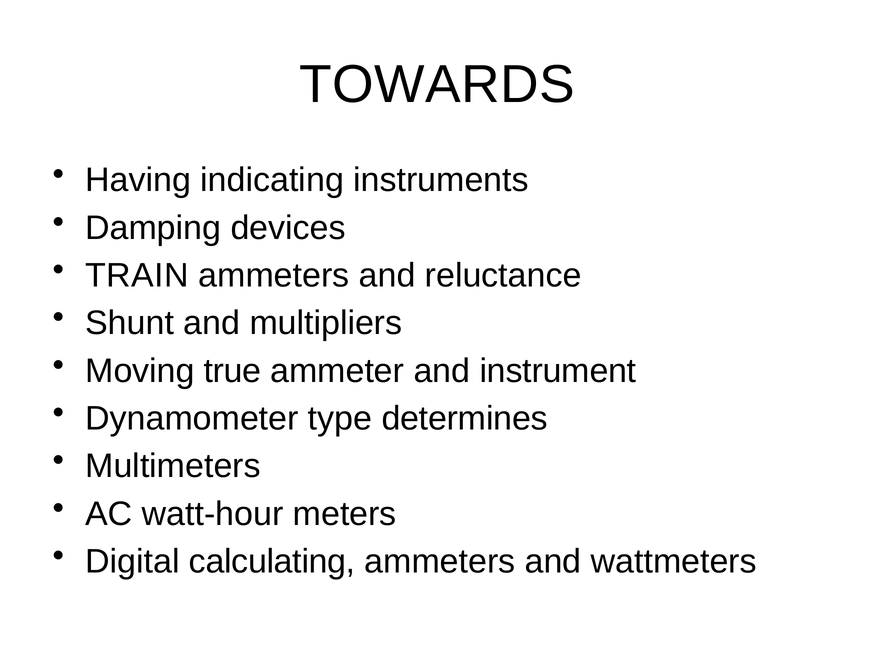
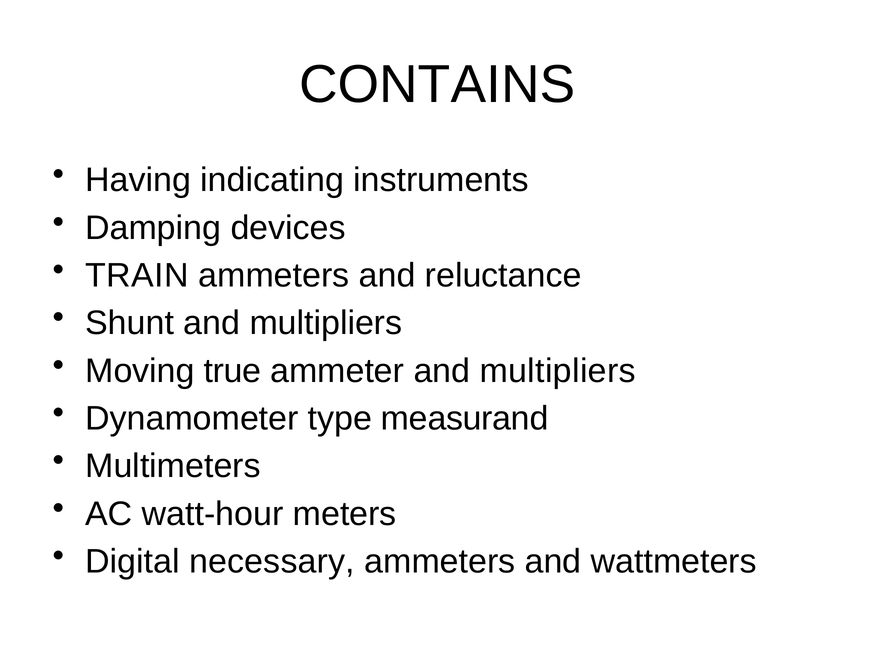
TOWARDS: TOWARDS -> CONTAINS (437, 85)
ammeter and instrument: instrument -> multipliers (558, 371)
determines: determines -> measurand (465, 419)
calculating: calculating -> necessary (272, 562)
